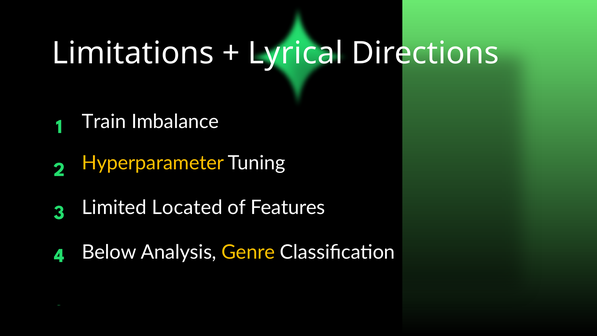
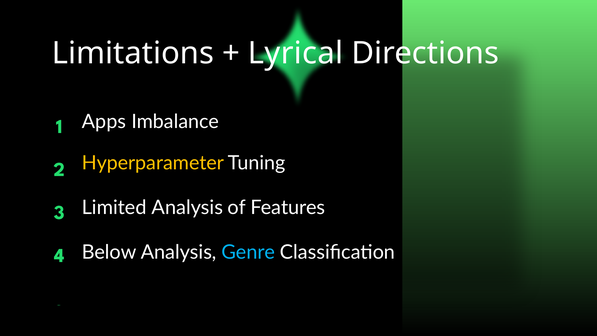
Train: Train -> Apps (104, 122)
Limited Located: Located -> Analysis (187, 207)
Genre colour: yellow -> light blue (248, 252)
